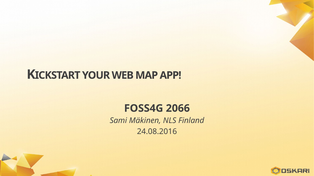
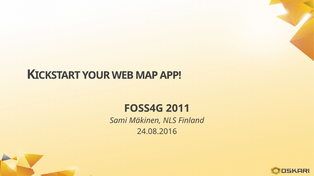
2066: 2066 -> 2011 (178, 109)
